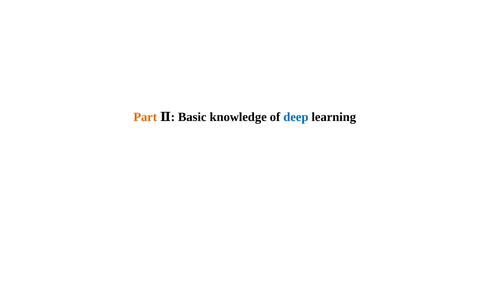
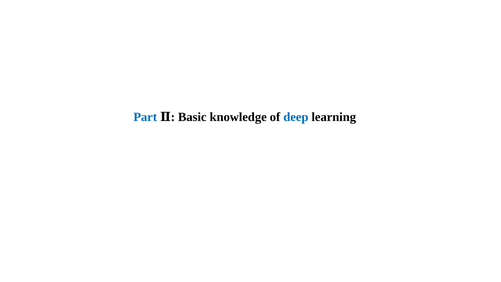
Part colour: orange -> blue (145, 117)
